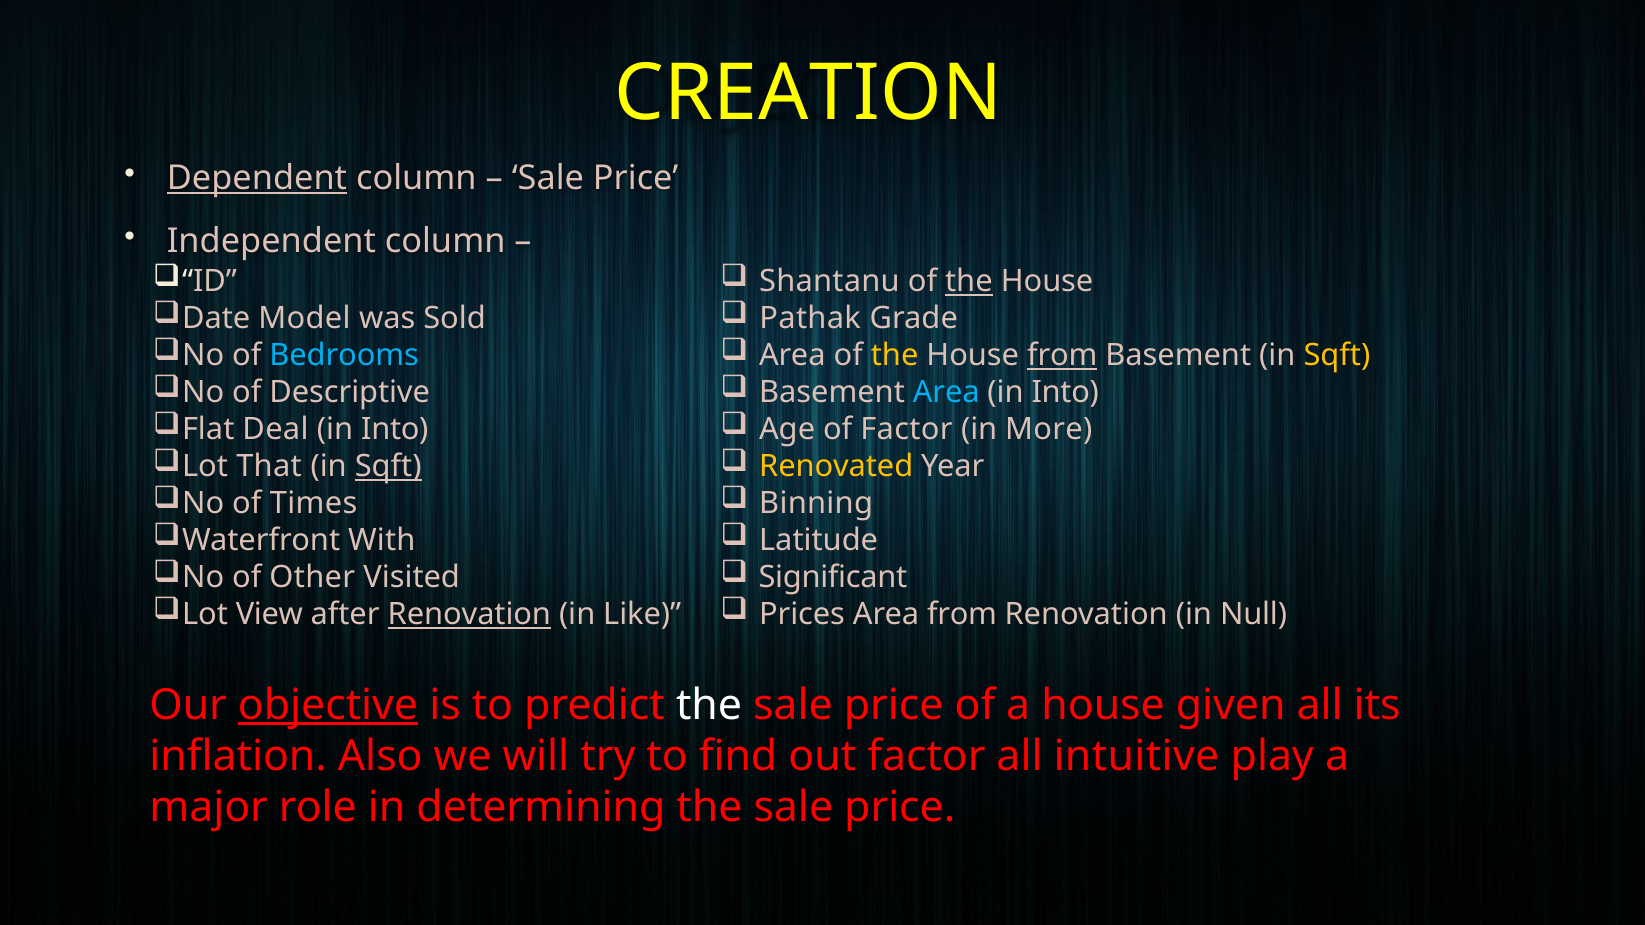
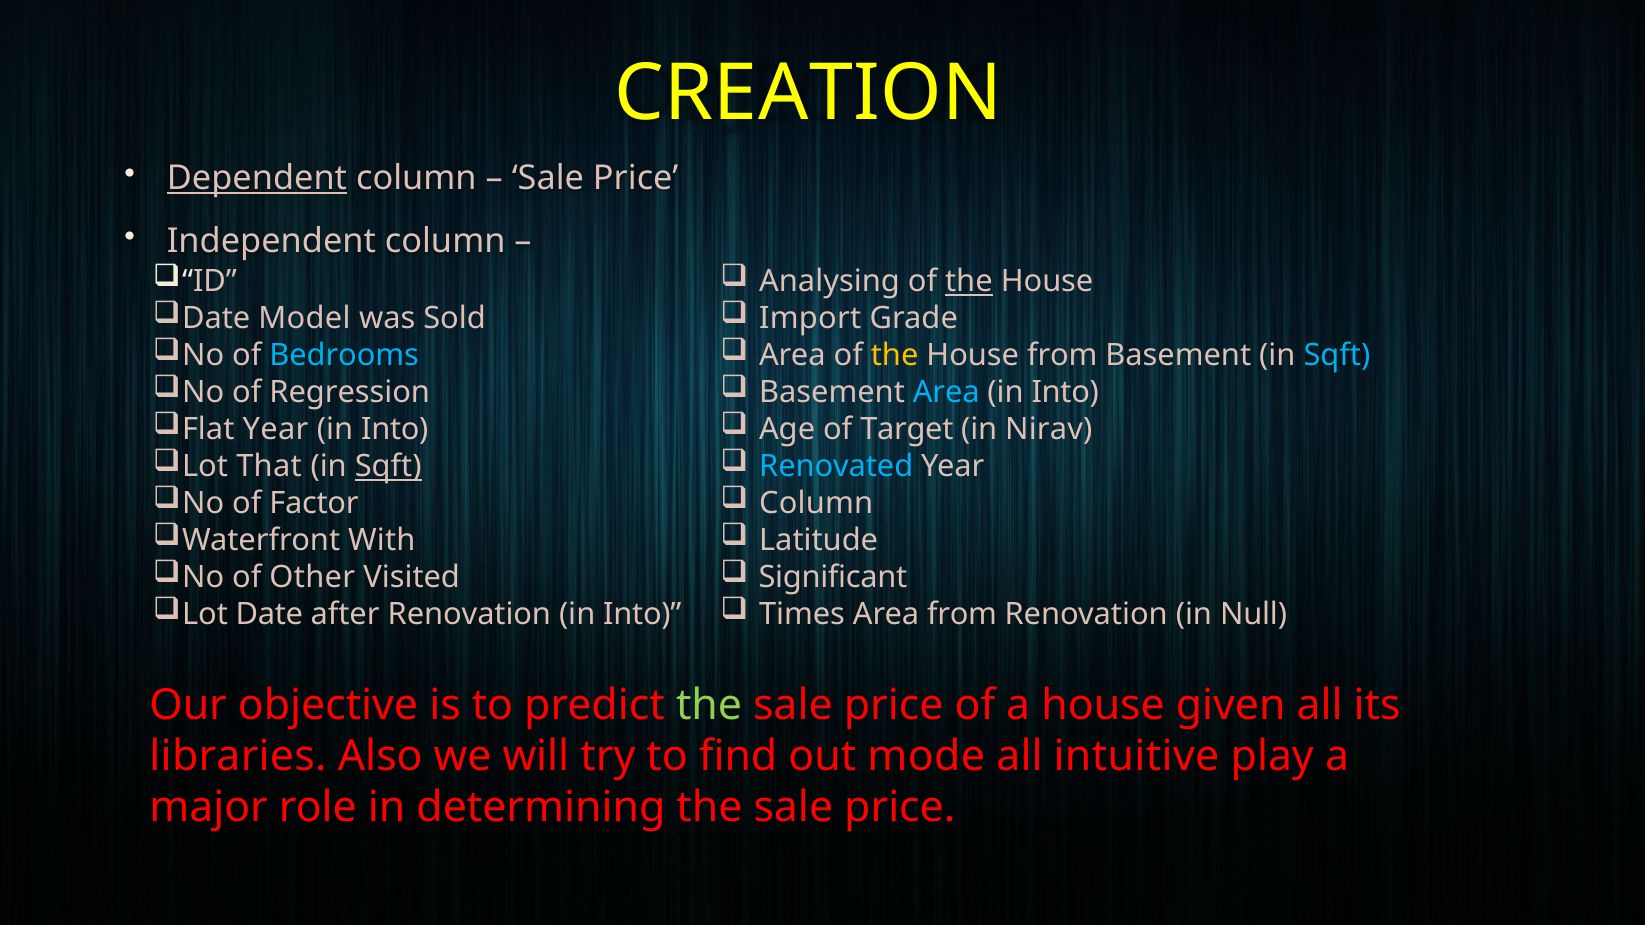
Shantanu: Shantanu -> Analysing (830, 282)
Pathak: Pathak -> Import (810, 319)
from underline: present -> none (1062, 356)
Sqft colour: yellow -> light blue (1337, 356)
Descriptive: Descriptive -> Regression (350, 393)
Flat Deal: Deal -> Year (275, 430)
of Factor: Factor -> Target (907, 430)
More: More -> Nirav (1049, 430)
Renovated colour: yellow -> light blue (836, 467)
Times: Times -> Factor (314, 504)
Binning: Binning -> Column (816, 504)
Lot View: View -> Date (269, 615)
Renovation underline: present -> none (469, 615)
Like: Like -> Into (642, 615)
Prices: Prices -> Times (802, 615)
objective underline: present -> none (328, 705)
the colour: white -> light green (709, 705)
inflation: inflation -> libraries (238, 757)
out factor: factor -> mode (926, 757)
